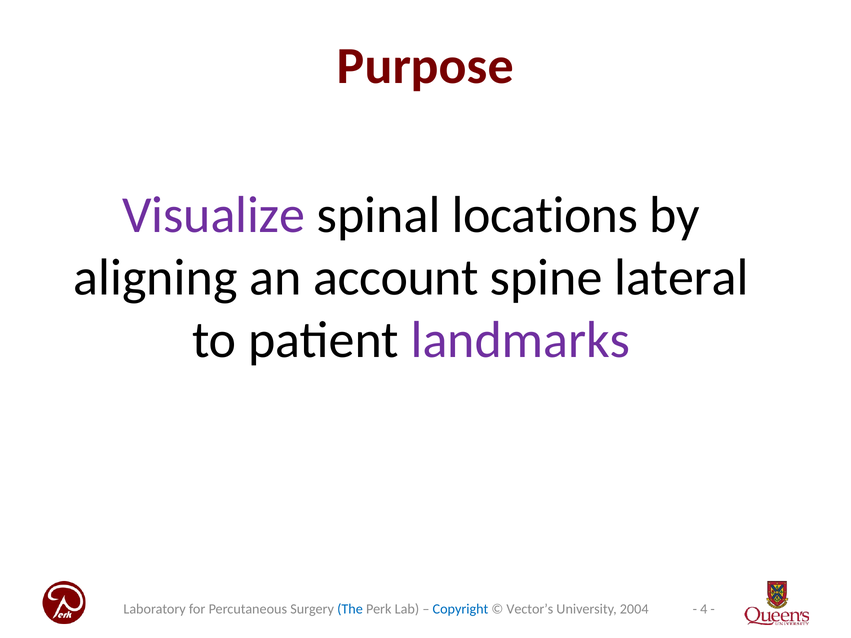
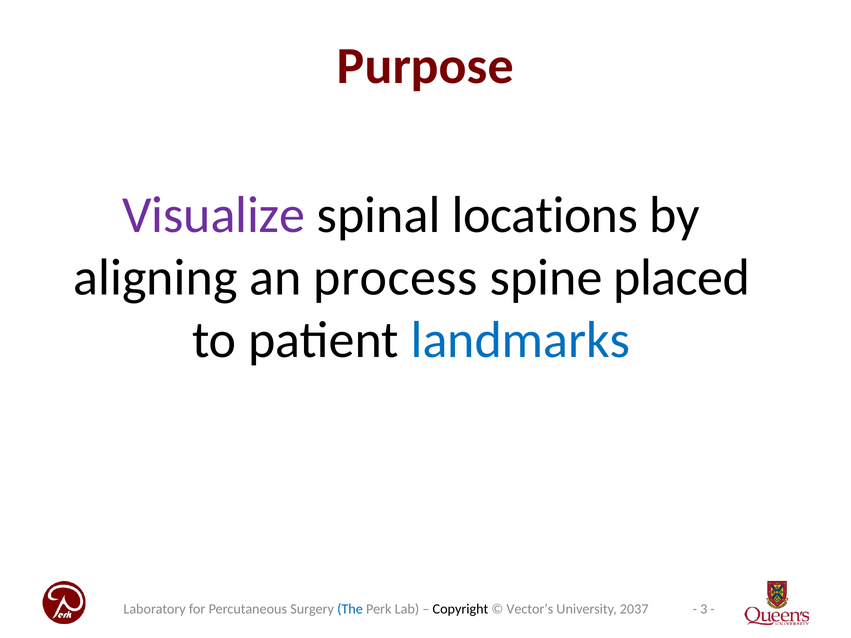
account: account -> process (395, 278)
lateral: lateral -> placed (682, 278)
landmarks colour: purple -> blue (520, 340)
Copyright colour: blue -> black (460, 610)
2004: 2004 -> 2037 (634, 610)
4: 4 -> 3 (704, 609)
